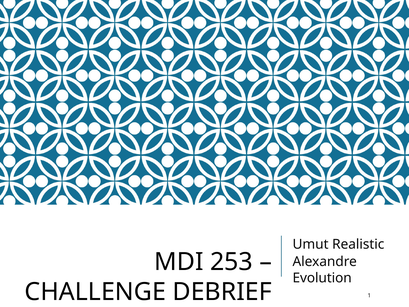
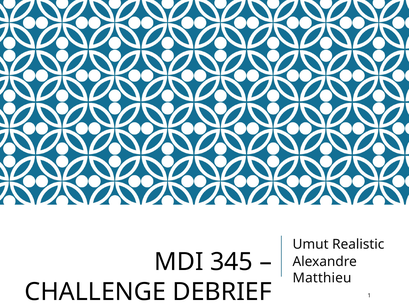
253: 253 -> 345 (231, 262)
Evolution: Evolution -> Matthieu (322, 278)
